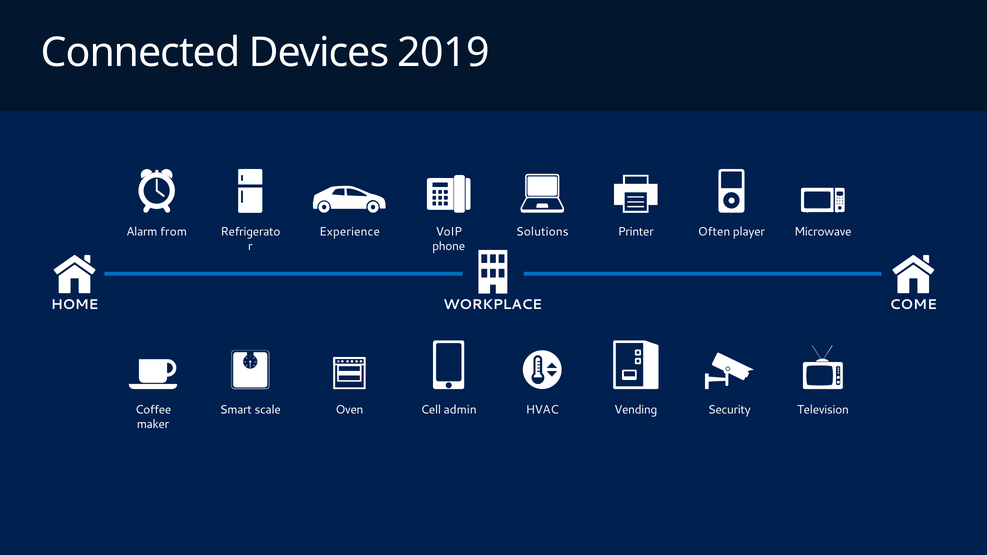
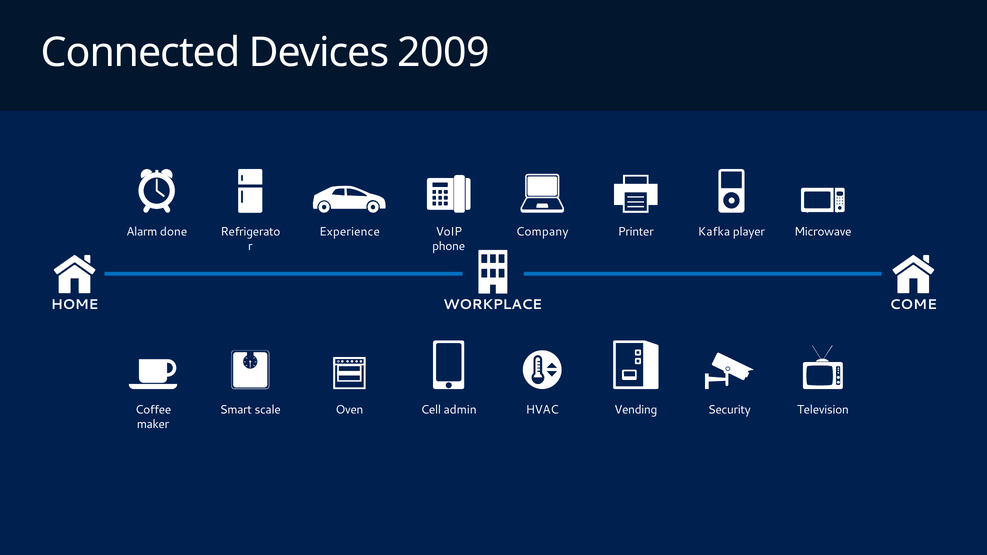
2019: 2019 -> 2009 (444, 53)
from: from -> done (174, 232)
Solutions: Solutions -> Company (542, 232)
Often: Often -> Kafka (714, 232)
